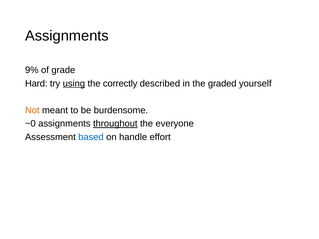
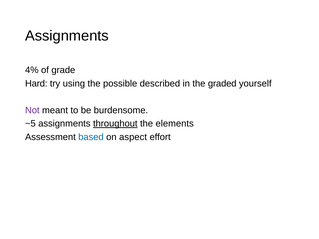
9%: 9% -> 4% (32, 70)
using underline: present -> none (74, 84)
correctly: correctly -> possible (120, 84)
Not colour: orange -> purple (32, 110)
~0: ~0 -> ~5 (30, 124)
everyone: everyone -> elements (175, 124)
handle: handle -> aspect (133, 137)
